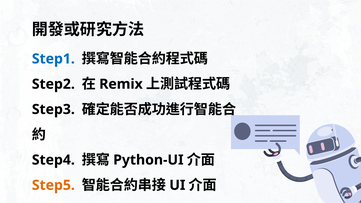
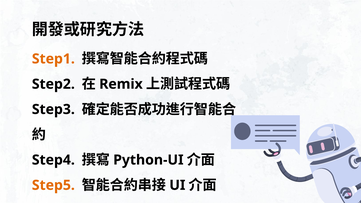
Step1 colour: blue -> orange (53, 59)
